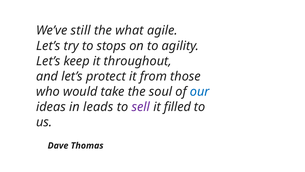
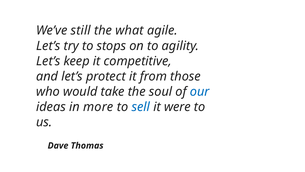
throughout: throughout -> competitive (138, 61)
leads: leads -> more (98, 107)
sell colour: purple -> blue (141, 107)
filled: filled -> were (177, 107)
